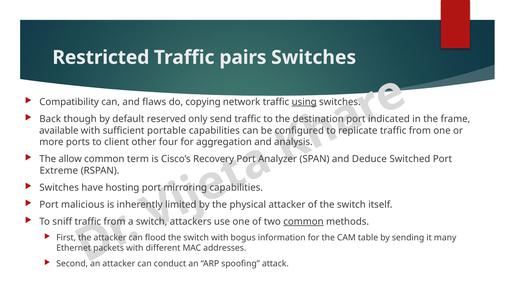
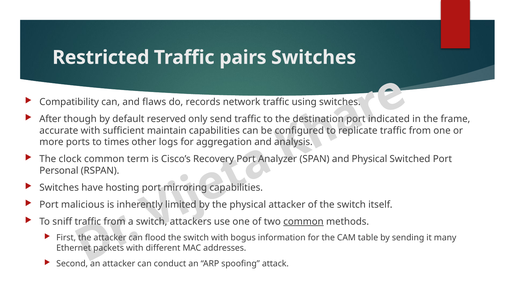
copying: copying -> records (203, 102)
using underline: present -> none (304, 102)
Back: Back -> After (50, 119)
available: available -> accurate (59, 130)
portable: portable -> maintain (167, 130)
client: client -> times (117, 142)
four: four -> logs (168, 142)
allow: allow -> clock (70, 159)
Deduce: Deduce -> Physical (369, 159)
Extreme: Extreme -> Personal (59, 170)
